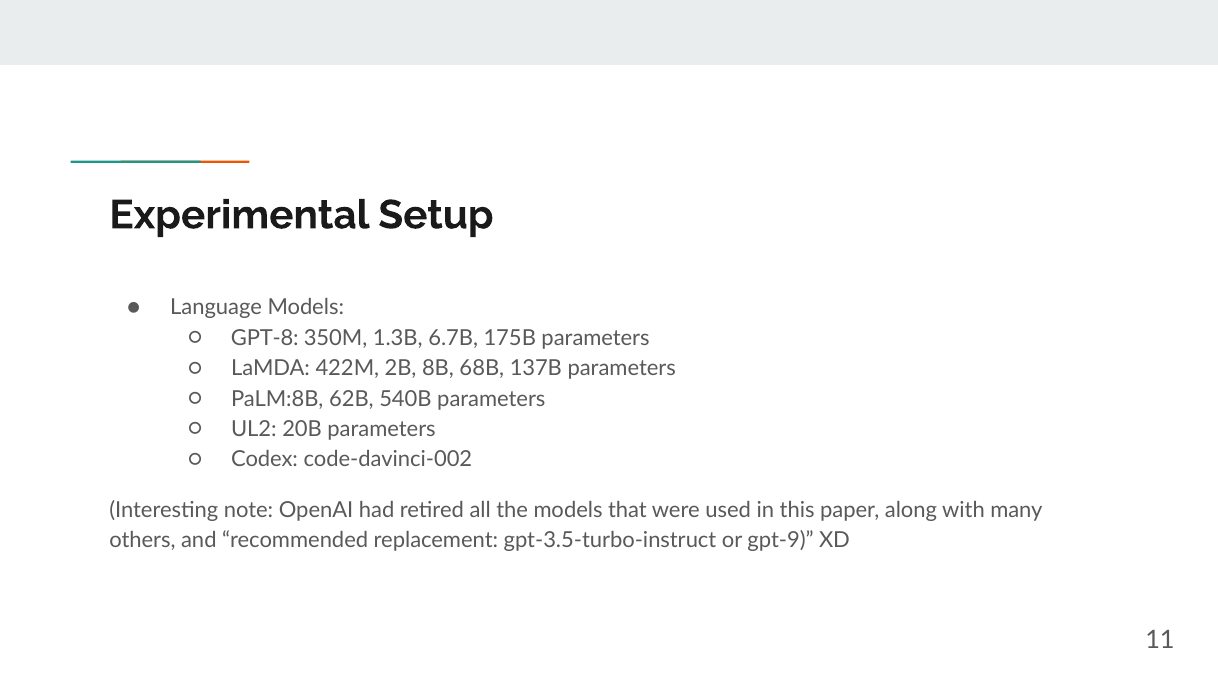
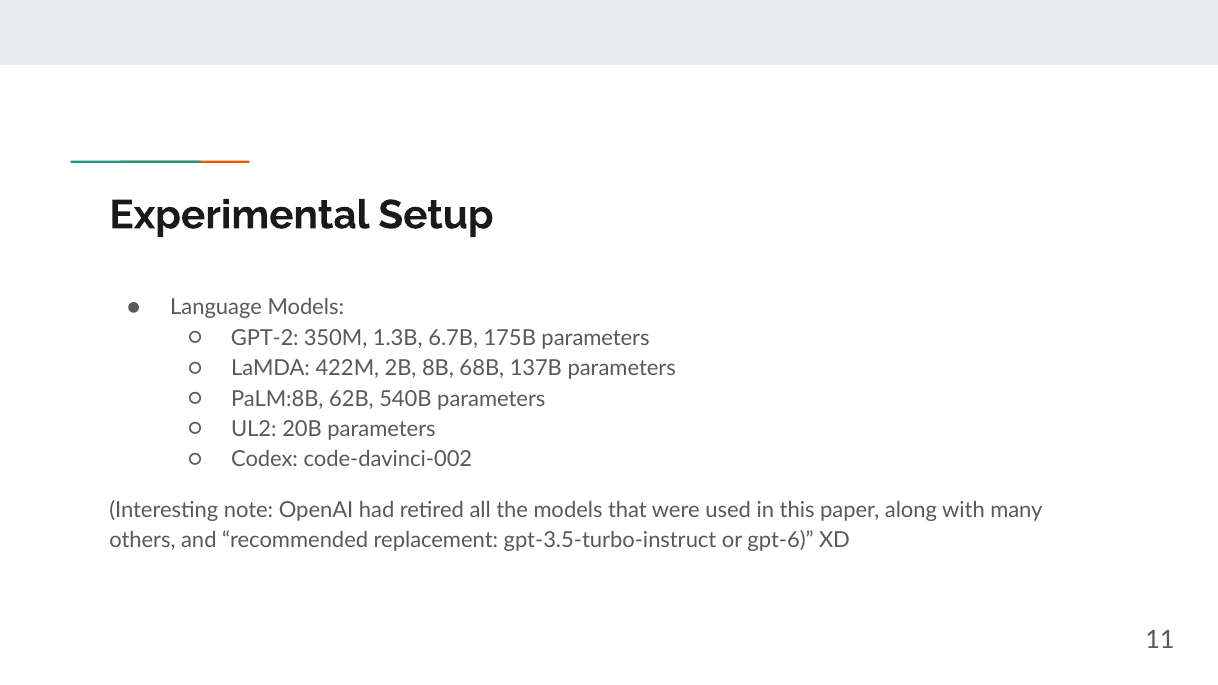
GPT-8: GPT-8 -> GPT-2 (265, 338)
gpt-9: gpt-9 -> gpt-6 (781, 541)
